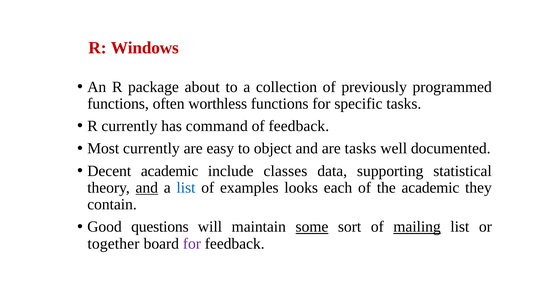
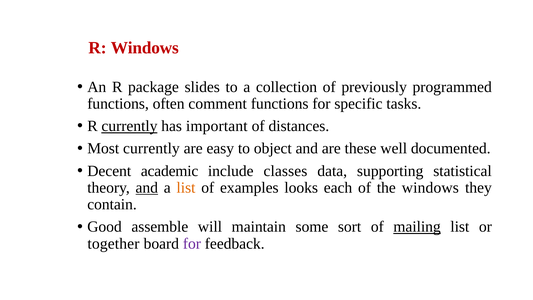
about: about -> slides (202, 87)
worthless: worthless -> comment (218, 104)
currently underline: none -> present (129, 126)
command: command -> important (217, 126)
of feedback: feedback -> distances (299, 126)
are tasks: tasks -> these (361, 148)
list colour: blue -> orange (186, 188)
the academic: academic -> windows (430, 188)
questions: questions -> assemble (160, 227)
some underline: present -> none (312, 227)
